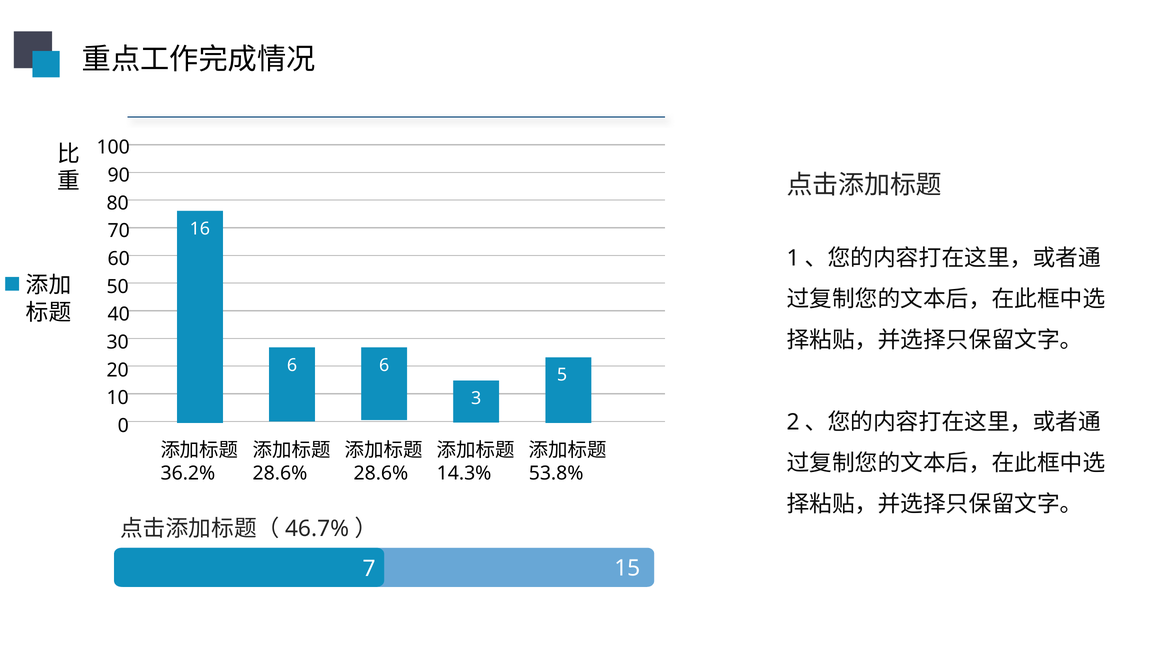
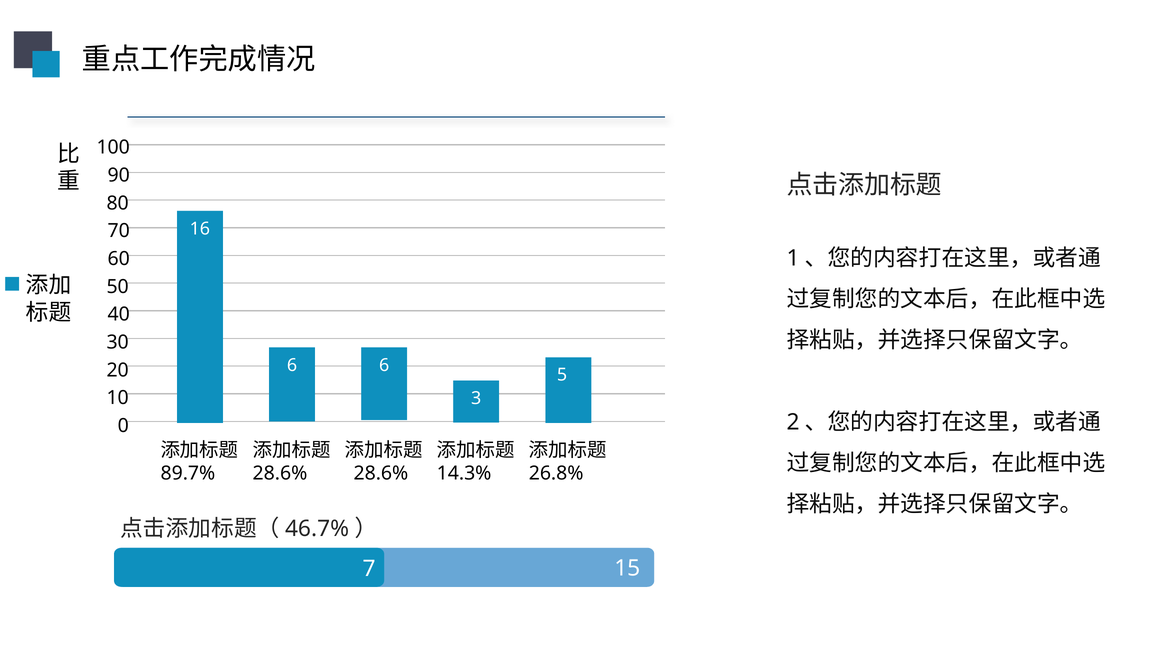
36.2%: 36.2% -> 89.7% (188, 473)
53.8%: 53.8% -> 26.8% (556, 473)
